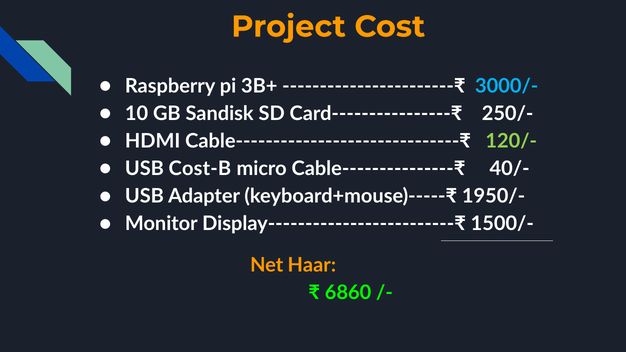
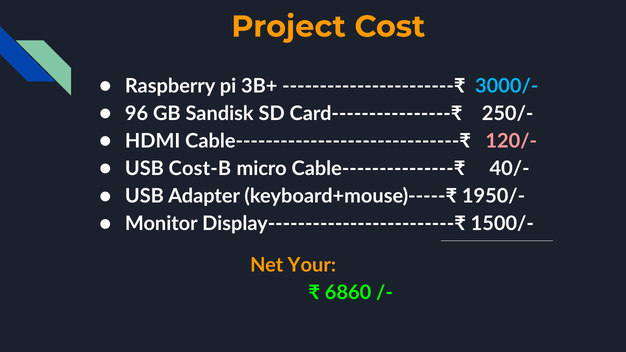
10: 10 -> 96 (137, 114)
120/- colour: light green -> pink (511, 141)
Haar: Haar -> Your (312, 265)
